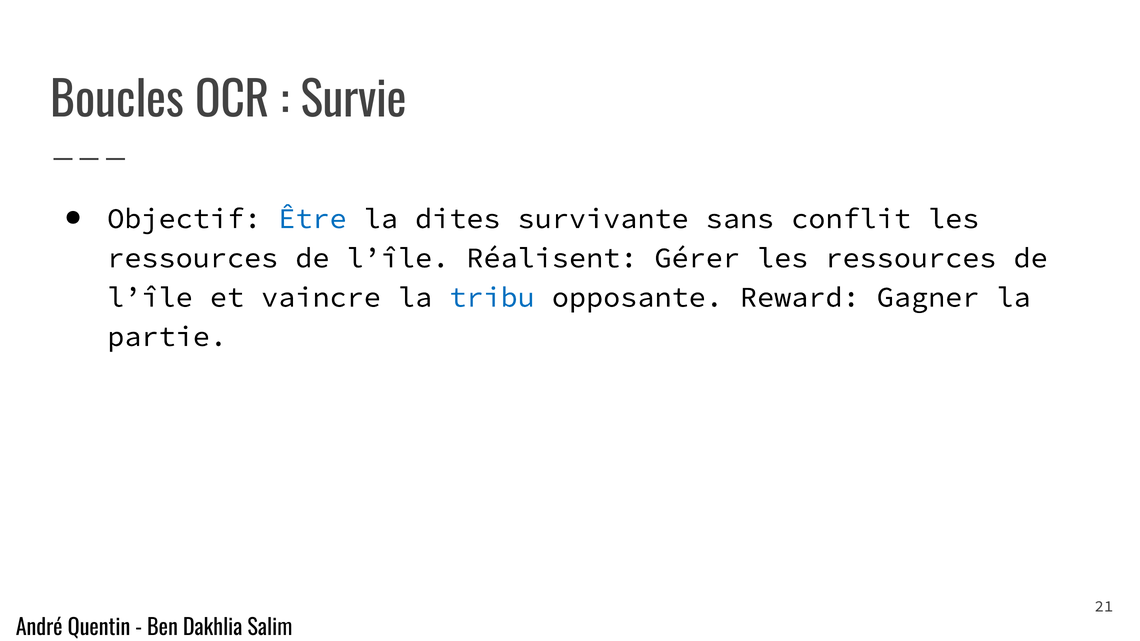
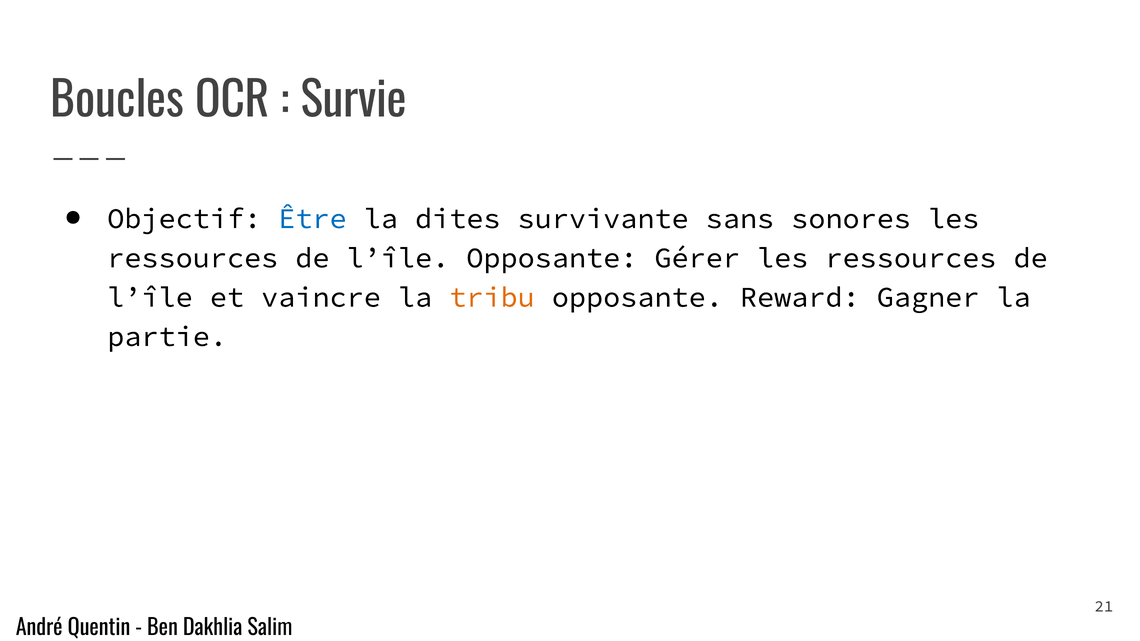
conflit: conflit -> sonores (851, 219)
l’île Réalisent: Réalisent -> Opposante (552, 258)
tribu colour: blue -> orange (492, 297)
